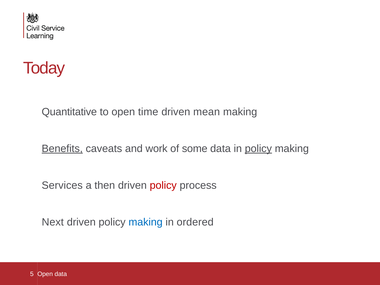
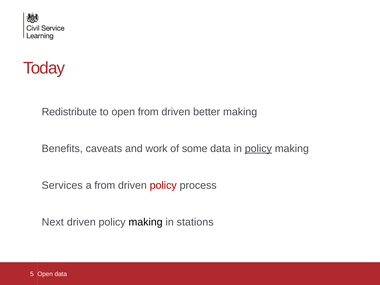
Quantitative: Quantitative -> Redistribute (69, 112)
open time: time -> from (148, 112)
mean: mean -> better (207, 112)
Benefits underline: present -> none (62, 149)
a then: then -> from (105, 185)
making colour: blue -> black (146, 222)
ordered: ordered -> stations (195, 222)
